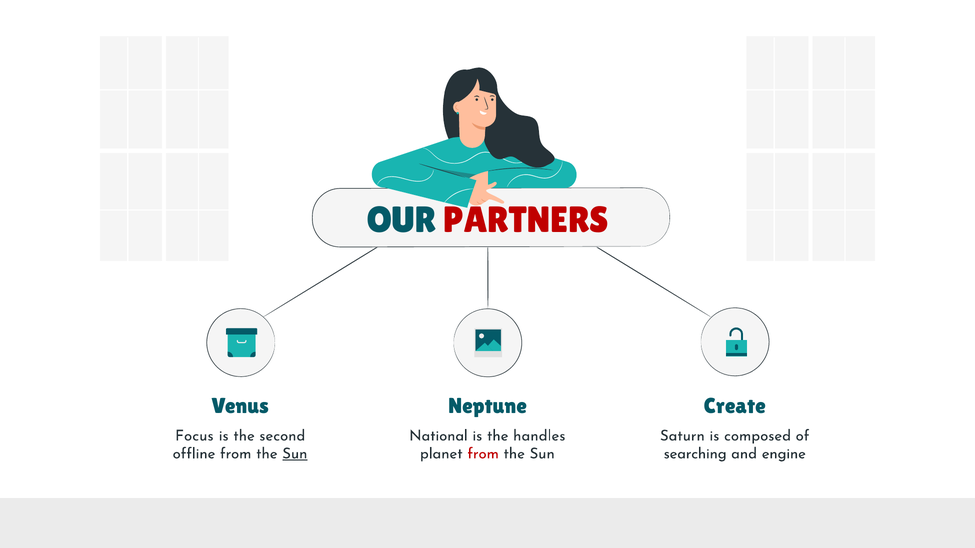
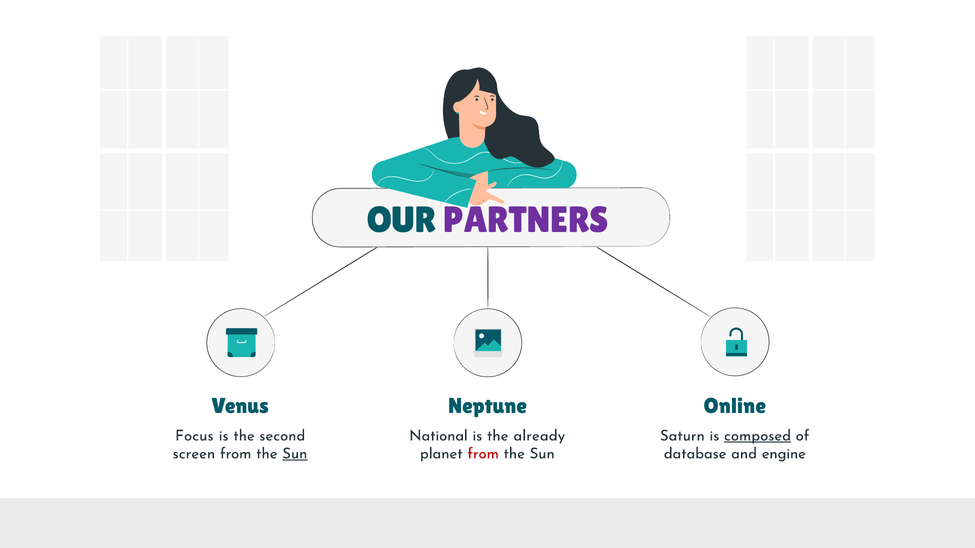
PARTNERS colour: red -> purple (526, 220)
Create: Create -> Online (735, 406)
handles: handles -> already (539, 436)
composed underline: none -> present (758, 436)
offline: offline -> screen (194, 454)
searching: searching -> database (695, 454)
